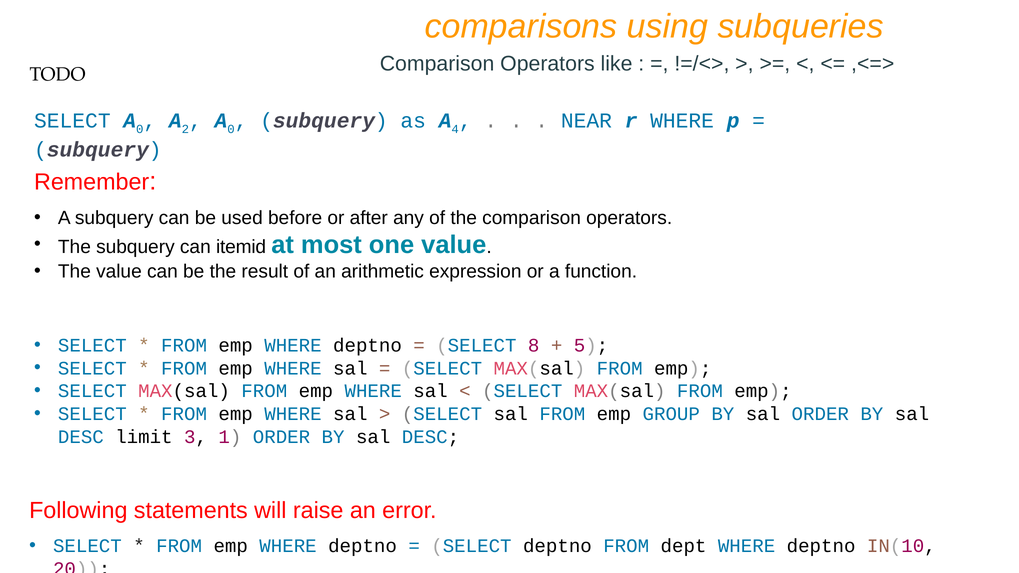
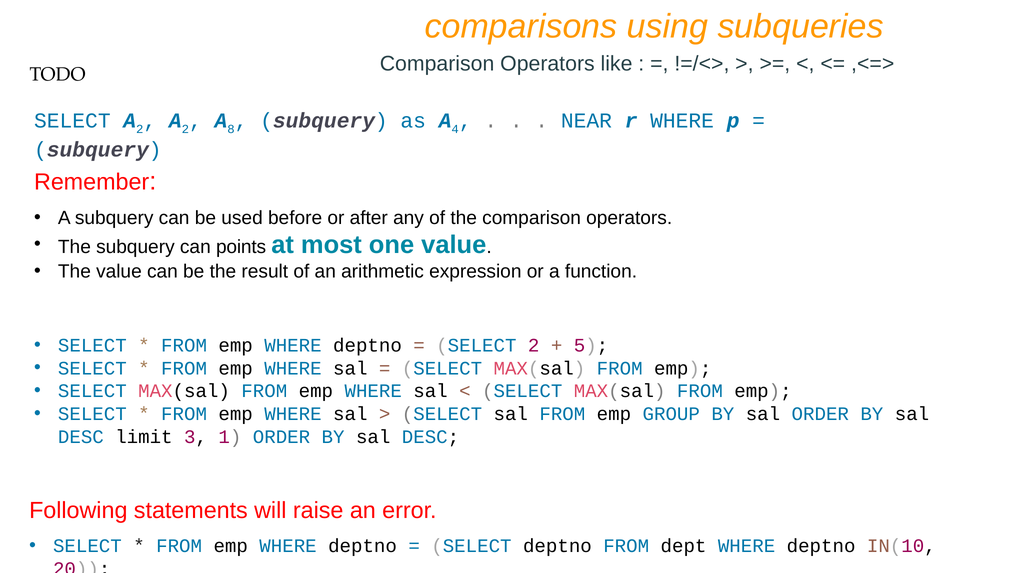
SELECT A 0: 0 -> 2 (140, 129)
0: 0 -> 8 (231, 129)
itemid: itemid -> points (241, 247)
SELECT 8: 8 -> 2 (534, 345)
